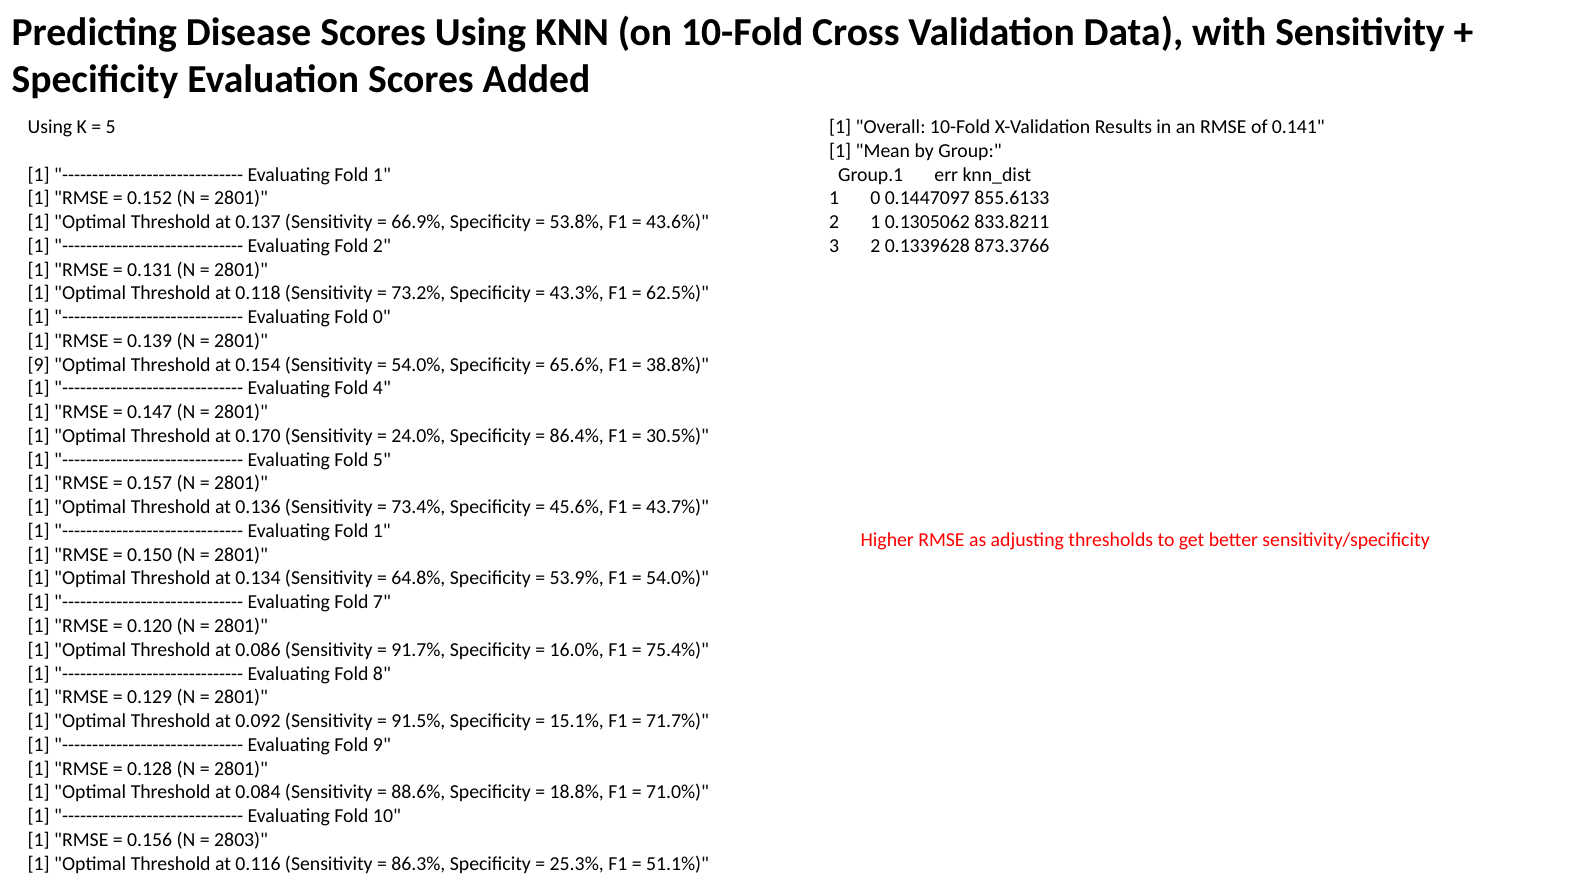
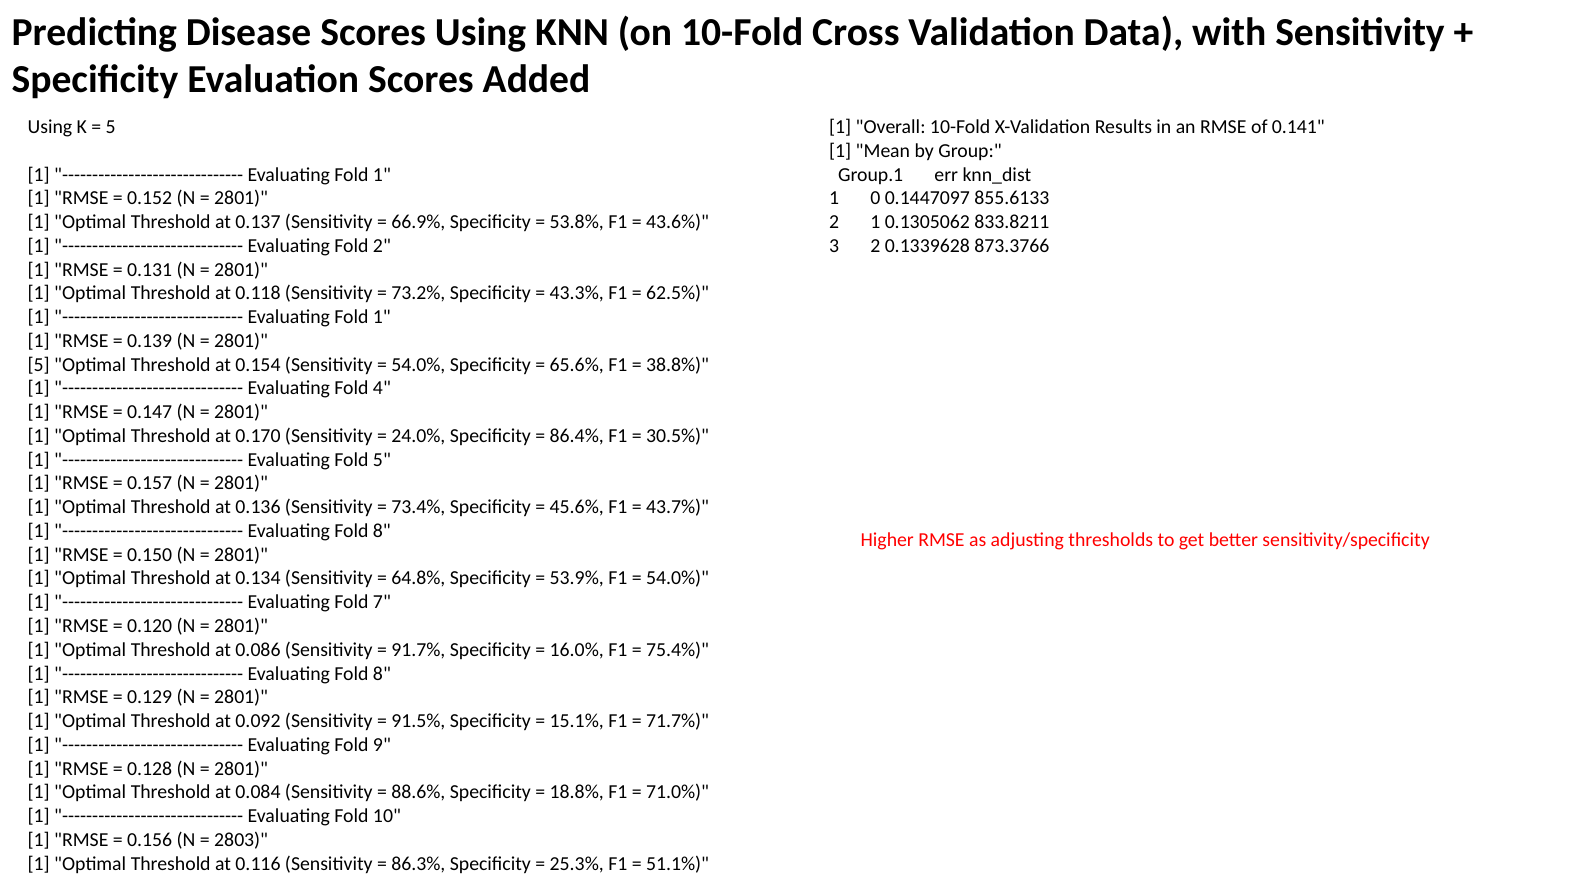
0: 0 -> 1 (382, 317)
9: 9 -> 5 (39, 365)
1: 1 -> 8 (382, 531)
